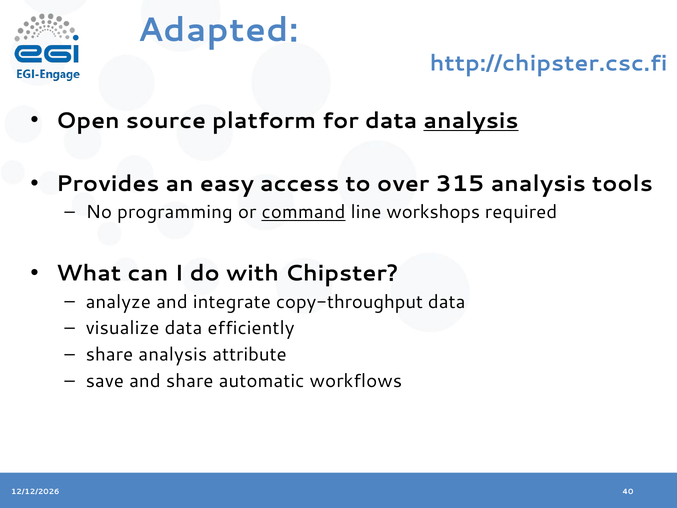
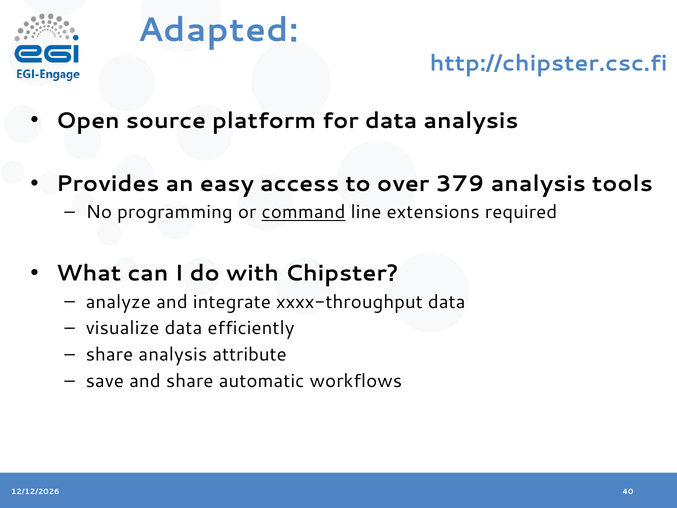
analysis underline: present -> none (471, 121)
315: 315 -> 379 (460, 184)
workshops: workshops -> extensions (433, 212)
copy-throughput: copy-throughput -> xxxx-throughput (349, 302)
